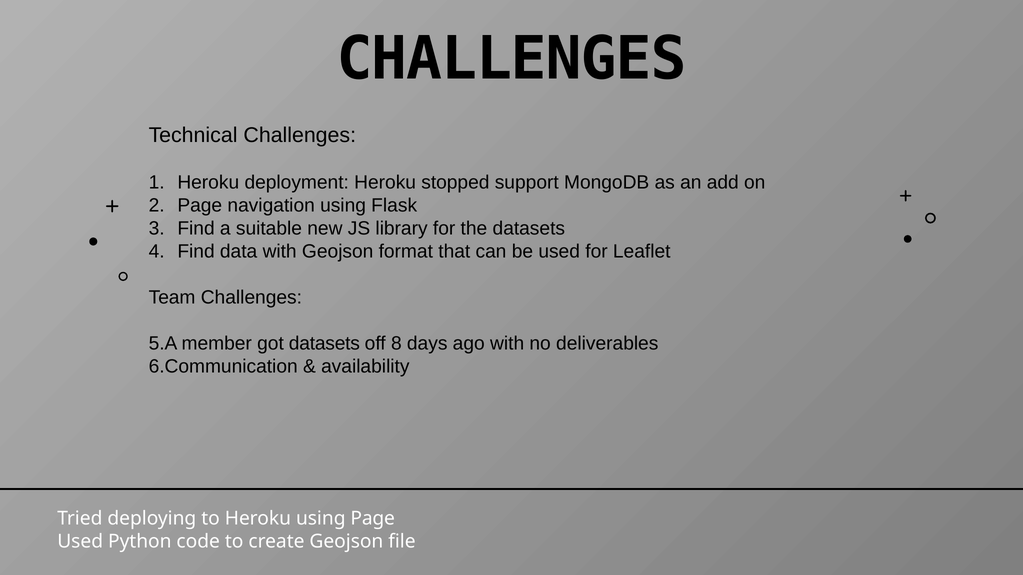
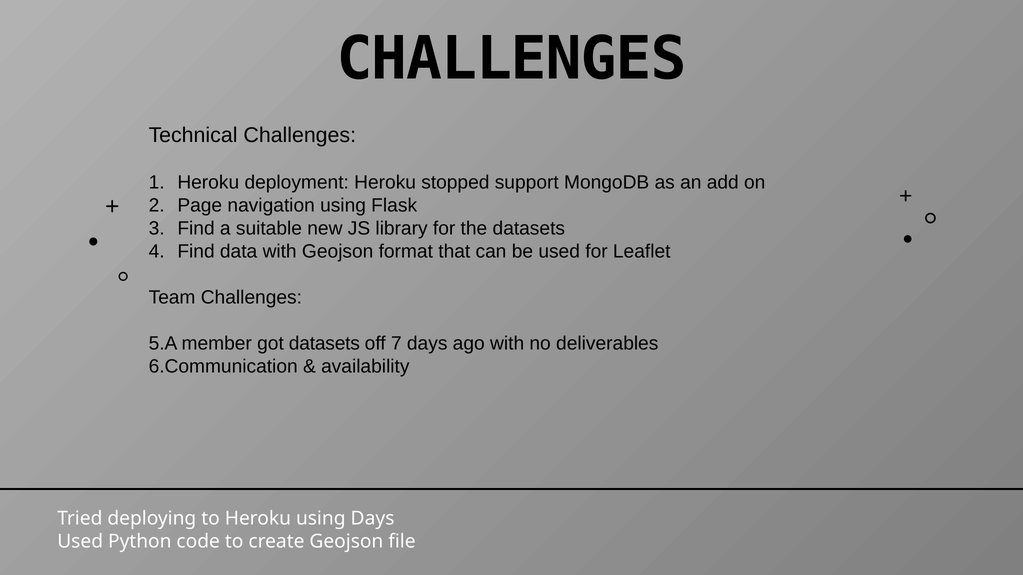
8: 8 -> 7 (396, 343)
using Page: Page -> Days (373, 519)
